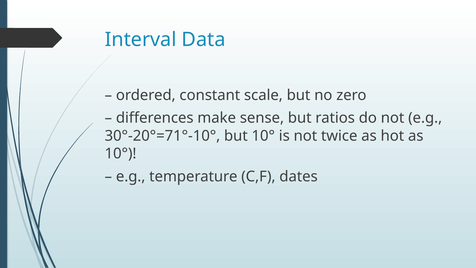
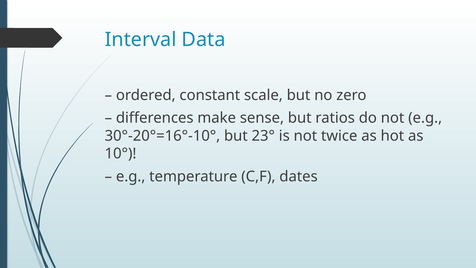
30°-20°=71°-10°: 30°-20°=71°-10° -> 30°-20°=16°-10° (162, 136)
but 10°: 10° -> 23° (263, 136)
